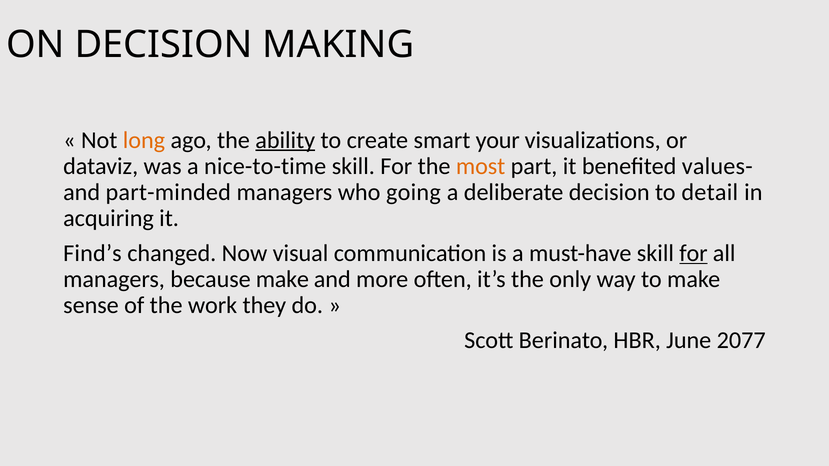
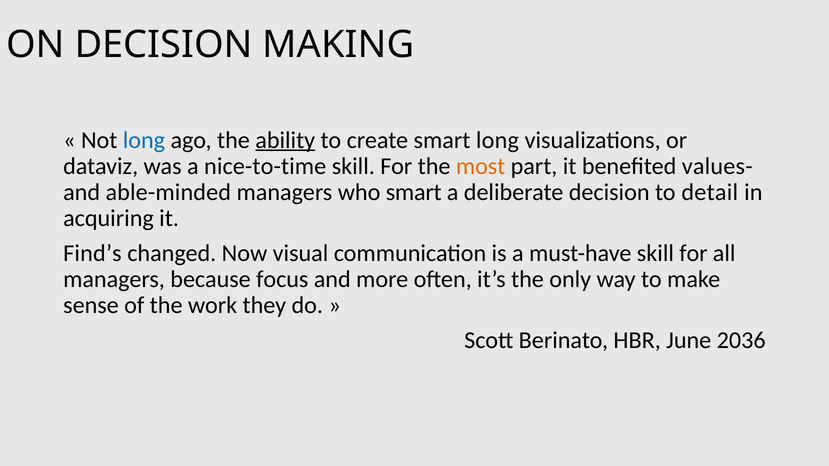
long colour: orange -> blue (144, 140)
smart your: your -> long (497, 140)
part-minded: part-minded -> able-minded (168, 192)
who going: going -> smart (414, 192)
for underline: present -> none (693, 253)
because make: make -> focus (282, 279)
2077: 2077 -> 2036 (741, 340)
